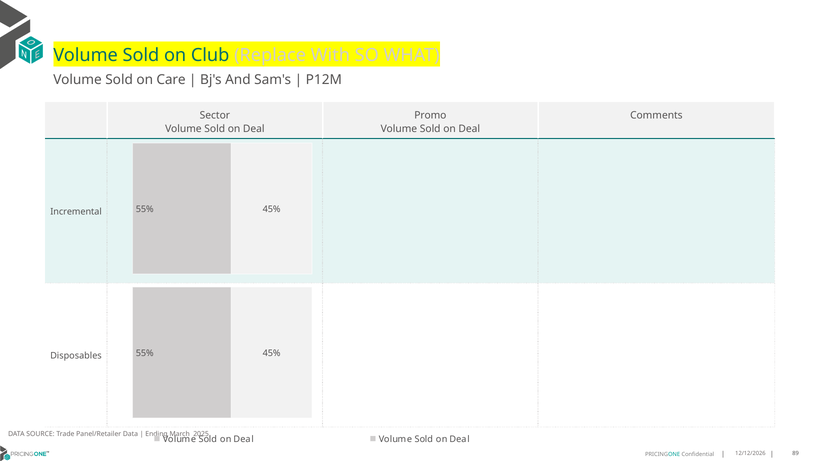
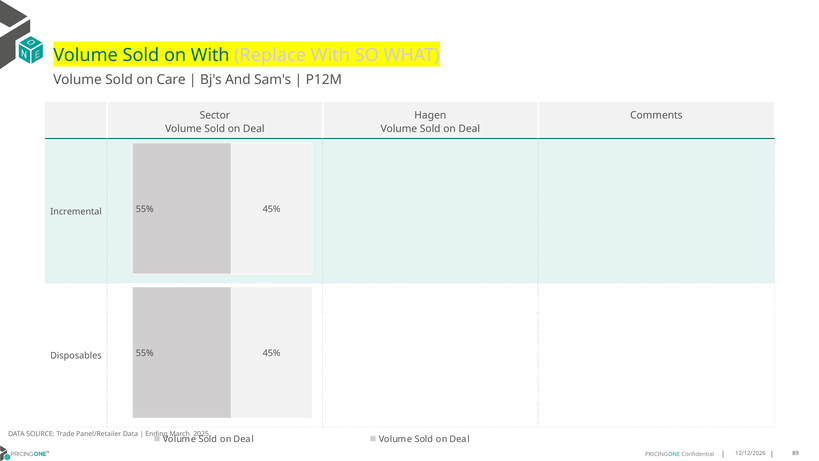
on Club: Club -> With (210, 55)
Promo: Promo -> Hagen (430, 115)
